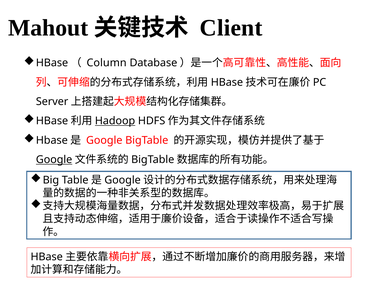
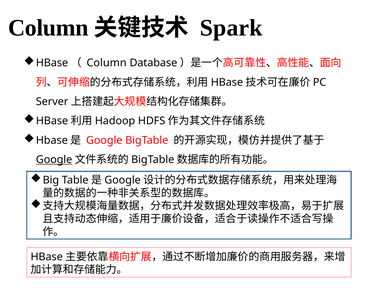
Mahout: Mahout -> Column (48, 28)
Client: Client -> Spark (231, 28)
Hadoop underline: present -> none (115, 121)
